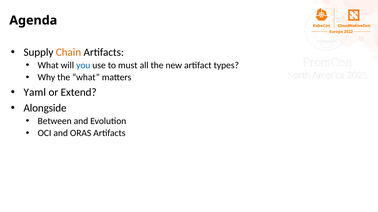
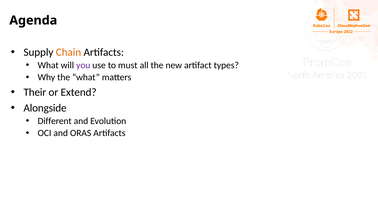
you colour: blue -> purple (83, 65)
Yaml: Yaml -> Their (35, 92)
Between: Between -> Different (55, 121)
